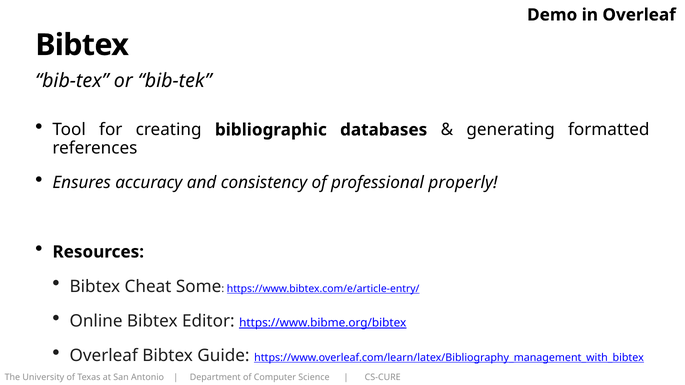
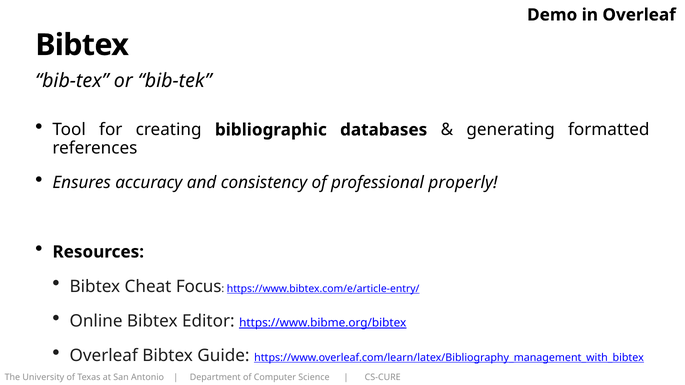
Some: Some -> Focus (199, 287)
